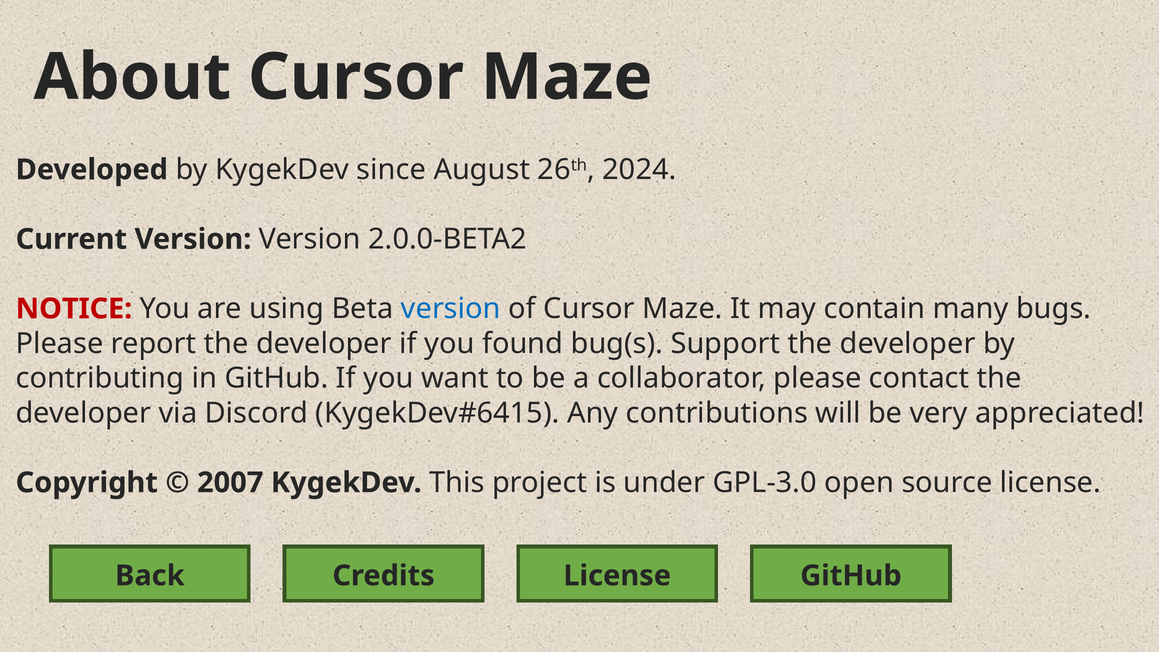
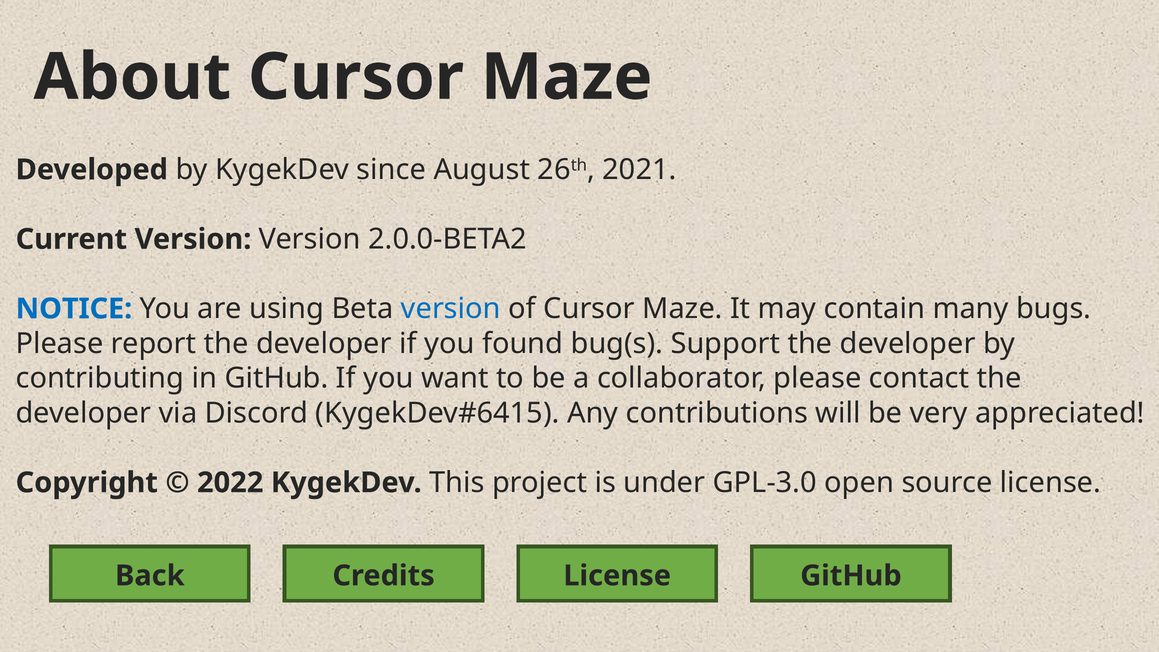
2024: 2024 -> 2021 (639, 170)
NOTICE colour: red -> blue (74, 309)
2007: 2007 -> 2022 (230, 483)
